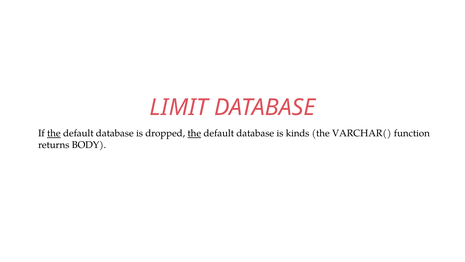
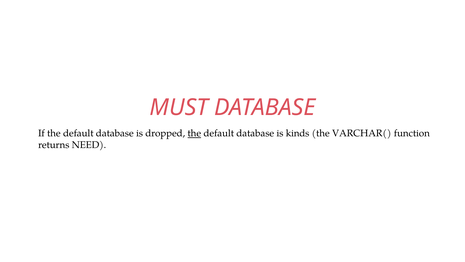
LIMIT: LIMIT -> MUST (179, 107)
the underline: present -> none (54, 133)
BODY: BODY -> NEED (89, 145)
